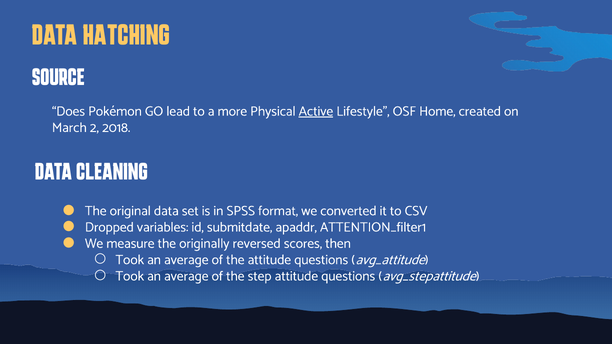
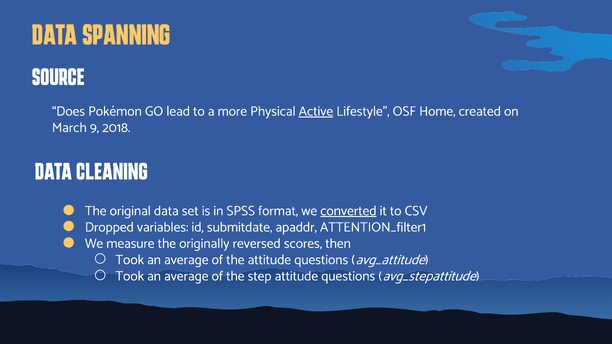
HATCHING: HATCHING -> SPANNING (126, 35)
2: 2 -> 9 (94, 128)
converted underline: none -> present (348, 211)
